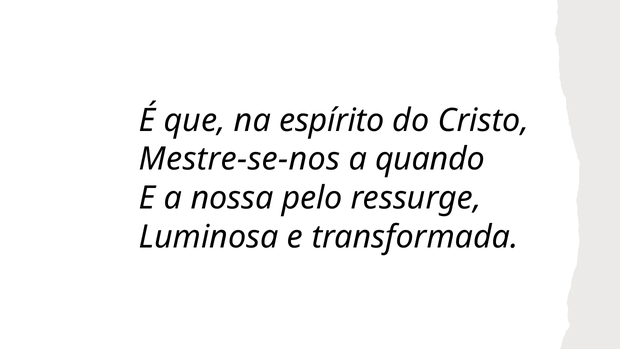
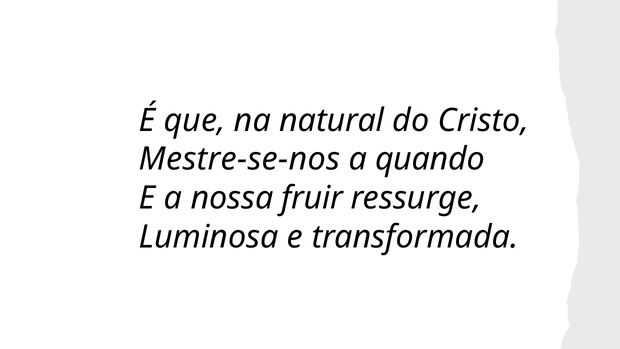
espírito: espírito -> natural (332, 120)
pelo: pelo -> fruir (312, 198)
